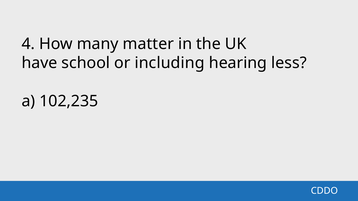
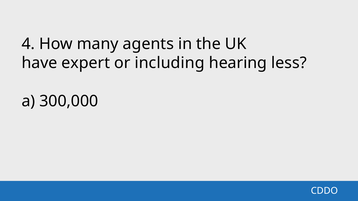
matter: matter -> agents (148, 44)
school: school -> expert (86, 63)
102,235: 102,235 -> 300,000 (69, 101)
